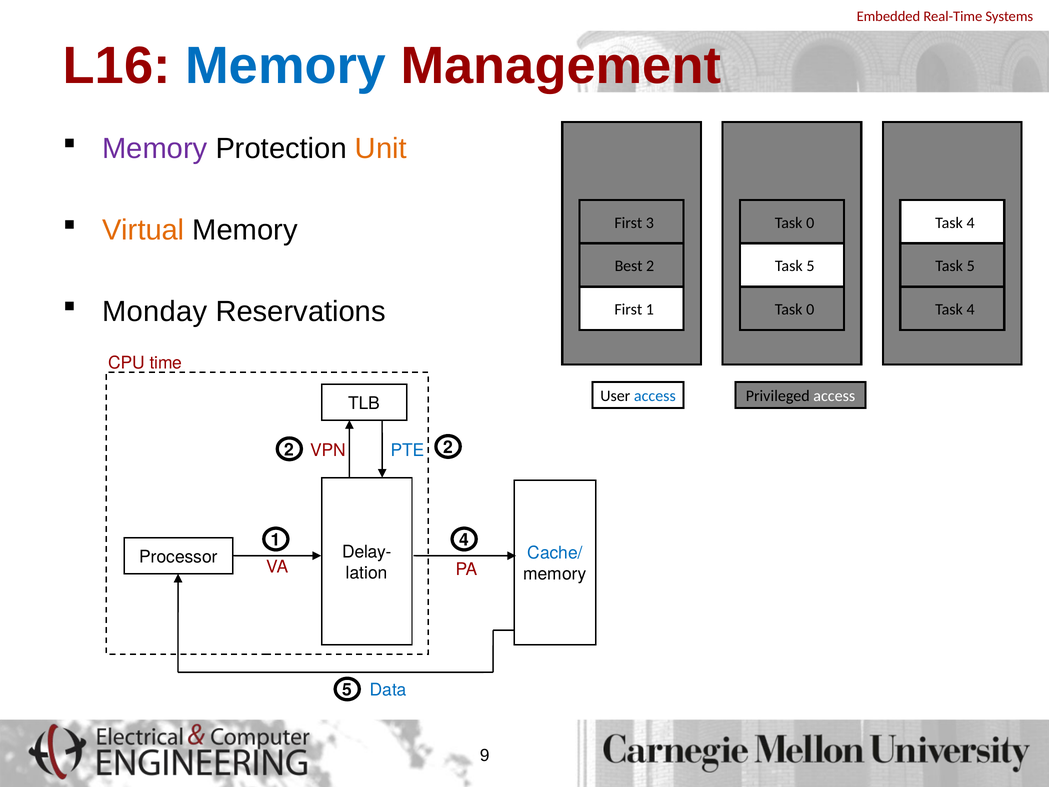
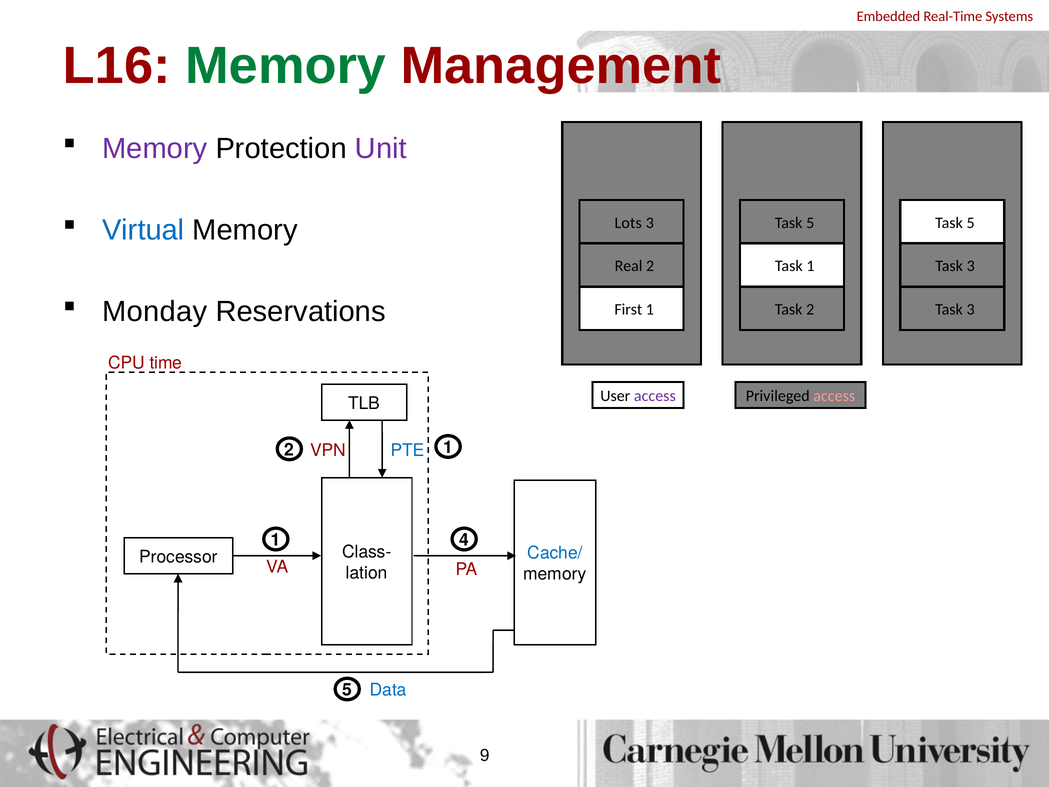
Memory colour: blue -> green (286, 66)
Unit colour: orange -> purple (381, 149)
Virtual colour: orange -> blue (143, 230)
First: First -> Lots (628, 223)
0: 0 -> 5 (810, 223)
4: 4 -> 5 (971, 223)
Best: Best -> Real (629, 266)
5: 5 -> 1 (810, 266)
5: 5 -> 3 (971, 266)
0: 0 -> 2 (810, 309)
4: 4 -> 3 (971, 309)
access colour: blue -> purple (655, 396)
access colour: white -> pink (834, 396)
2 2: 2 -> 1 (448, 448)
Delay-: Delay- -> Class- (367, 552)
